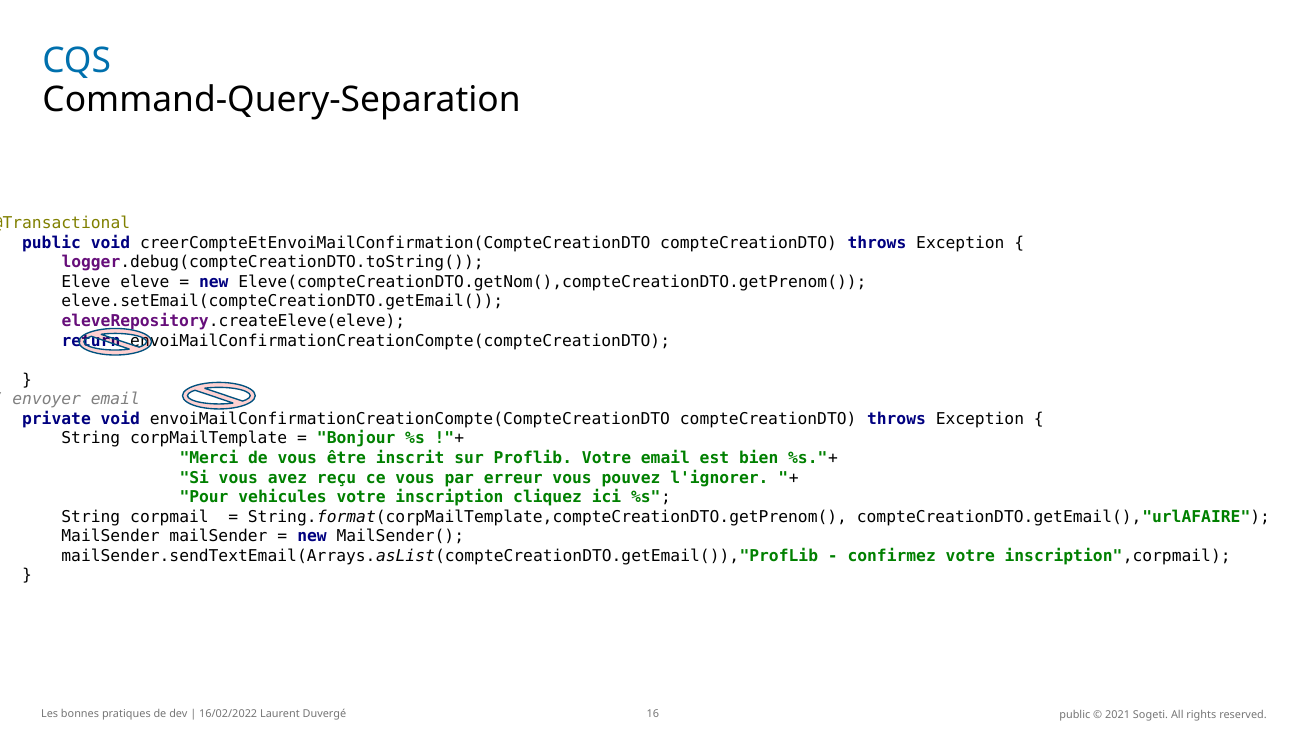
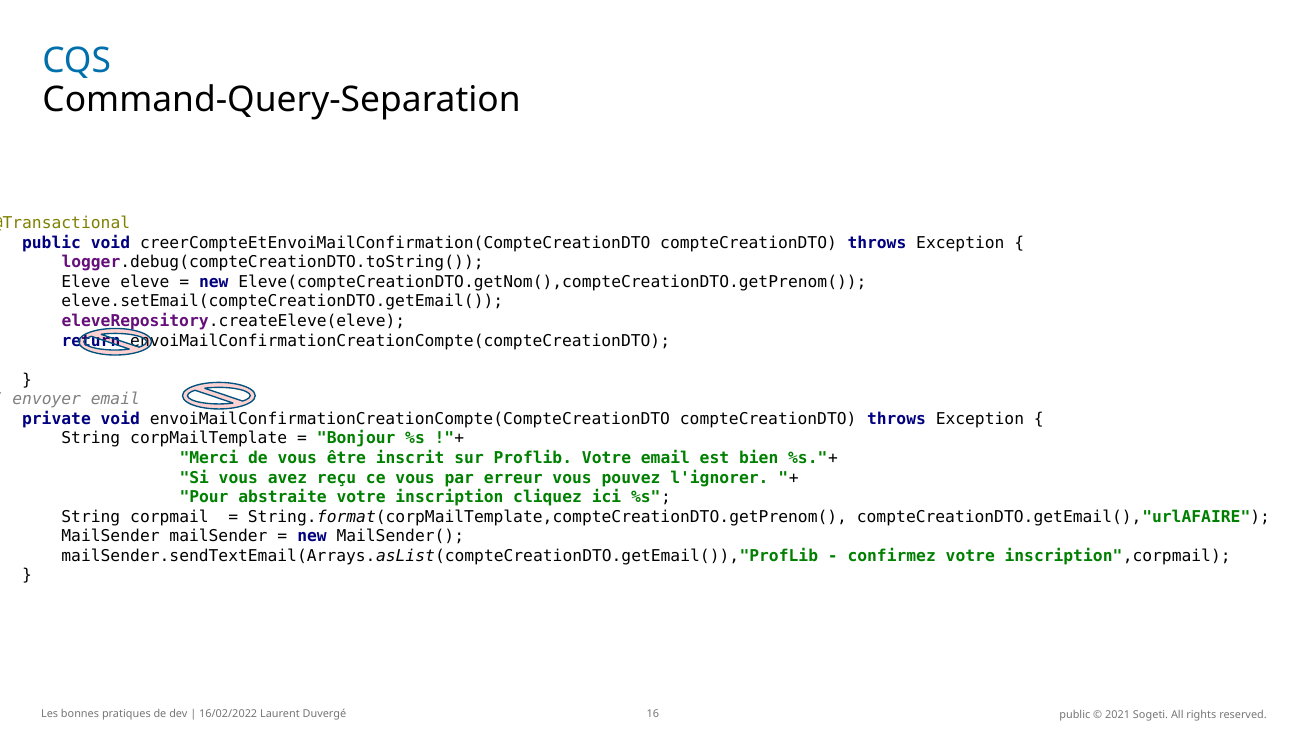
vehicules: vehicules -> abstraite (283, 498)
